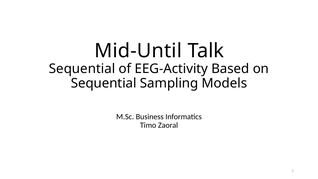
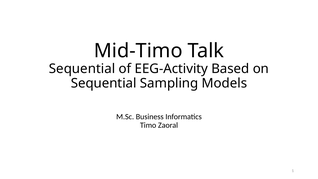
Mid-Until: Mid-Until -> Mid-Timo (138, 51)
